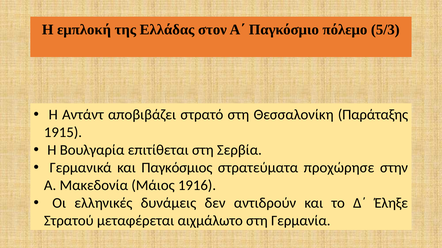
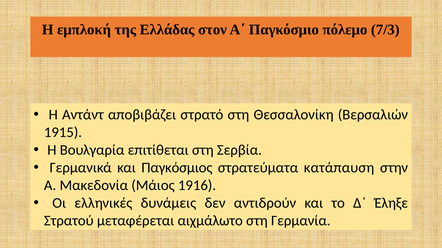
5/3: 5/3 -> 7/3 (385, 30)
Παράταξης: Παράταξης -> Βερσαλιών (373, 115)
προχώρησε: προχώρησε -> κατάπαυση (339, 168)
